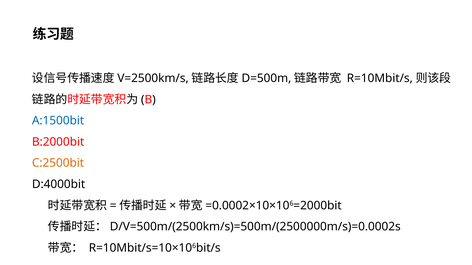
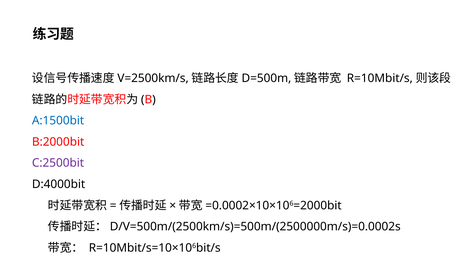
C:2500bit colour: orange -> purple (58, 163)
